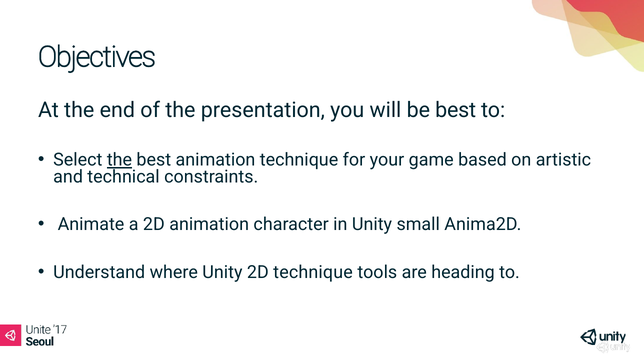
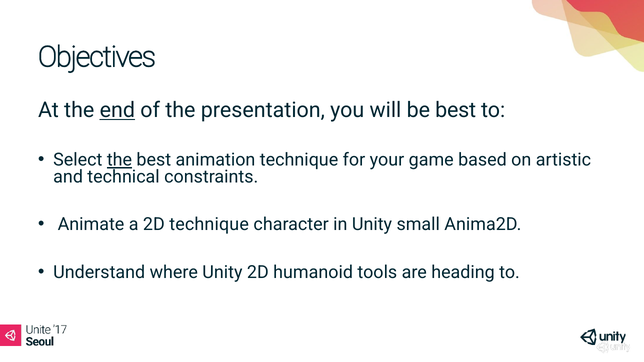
end underline: none -> present (117, 110)
2D animation: animation -> technique (209, 225)
2D technique: technique -> humanoid (313, 273)
